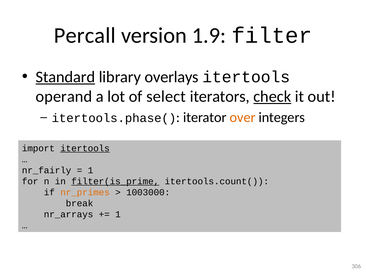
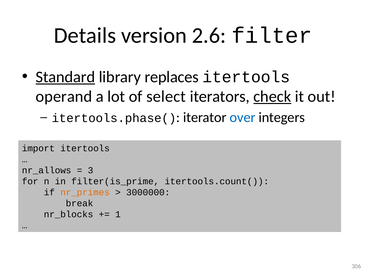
Percall: Percall -> Details (85, 35)
1.9: 1.9 -> 2.6 (209, 35)
overlays: overlays -> replaces (172, 77)
over colour: orange -> blue (243, 117)
itertools underline: present -> none (85, 148)
nr_fairly: nr_fairly -> nr_allows (47, 170)
1: 1 -> 3 (91, 170)
filter(is_prime underline: present -> none (115, 181)
1003000: 1003000 -> 3000000 (148, 192)
nr_arrays: nr_arrays -> nr_blocks (69, 214)
